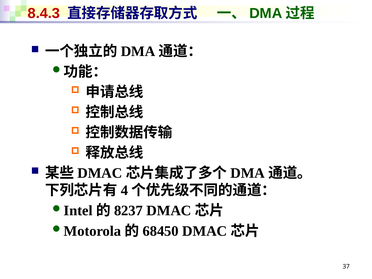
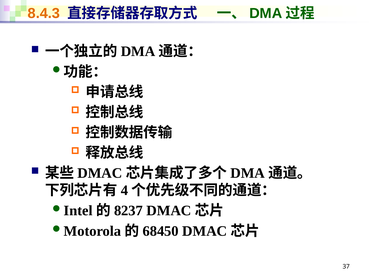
8.4.3 colour: red -> orange (44, 13)
